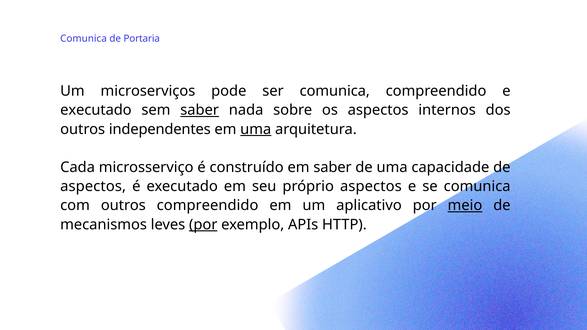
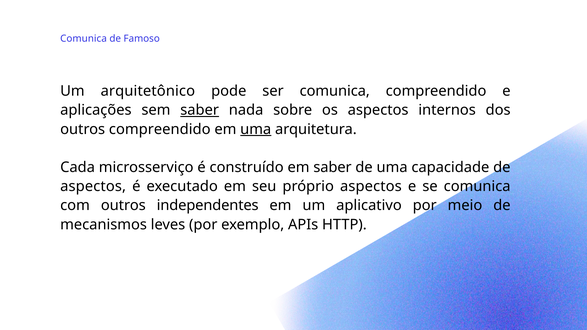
Portaria: Portaria -> Famoso (142, 39)
microserviços: microserviços -> arquitetônico (148, 91)
executado: executado -> aplicações (96, 110)
outros independentes: independentes -> compreendido (160, 129)
outros compreendido: compreendido -> independentes (208, 206)
meio underline: present -> none (465, 206)
por underline: present -> none (203, 225)
